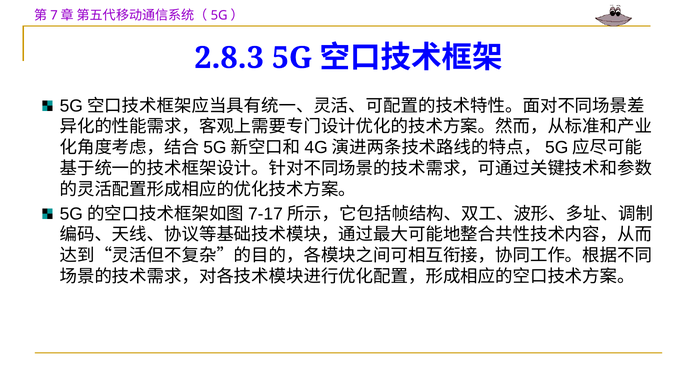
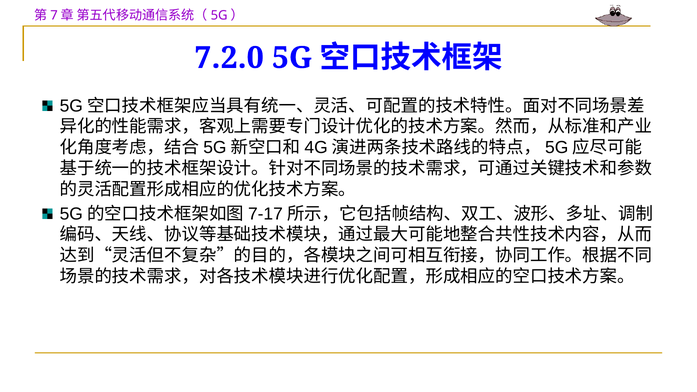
2.8.3: 2.8.3 -> 7.2.0 (229, 58)
